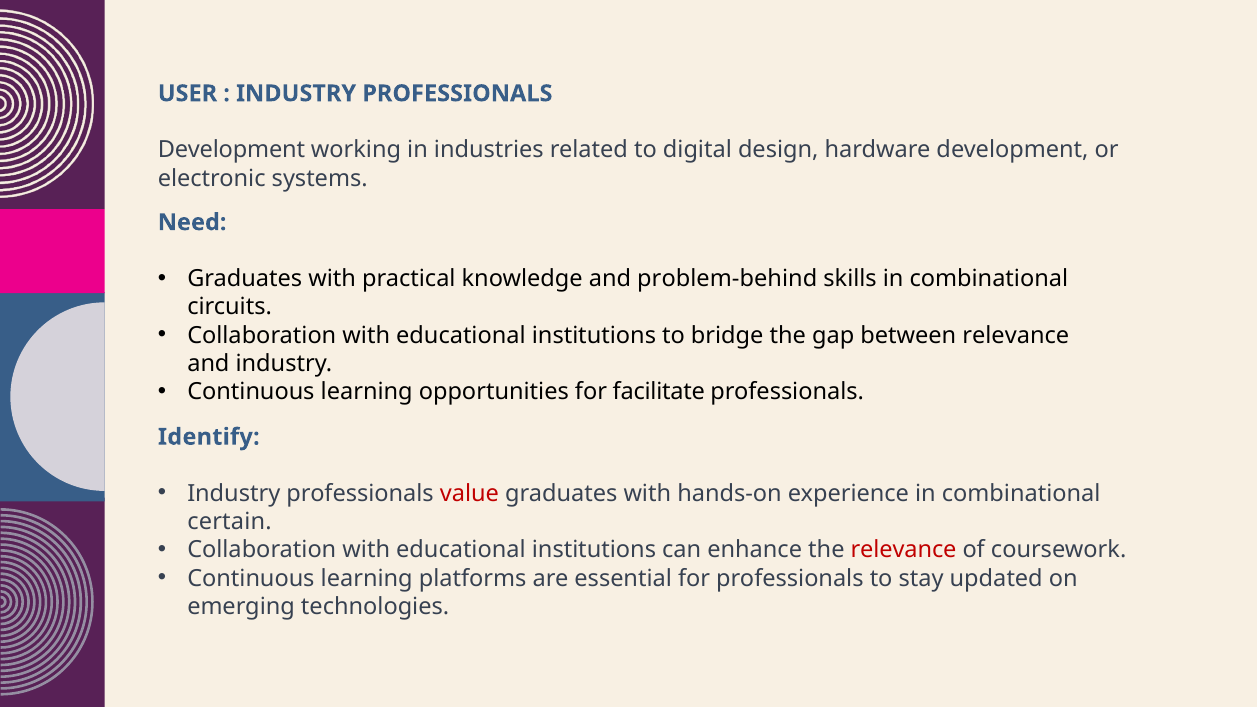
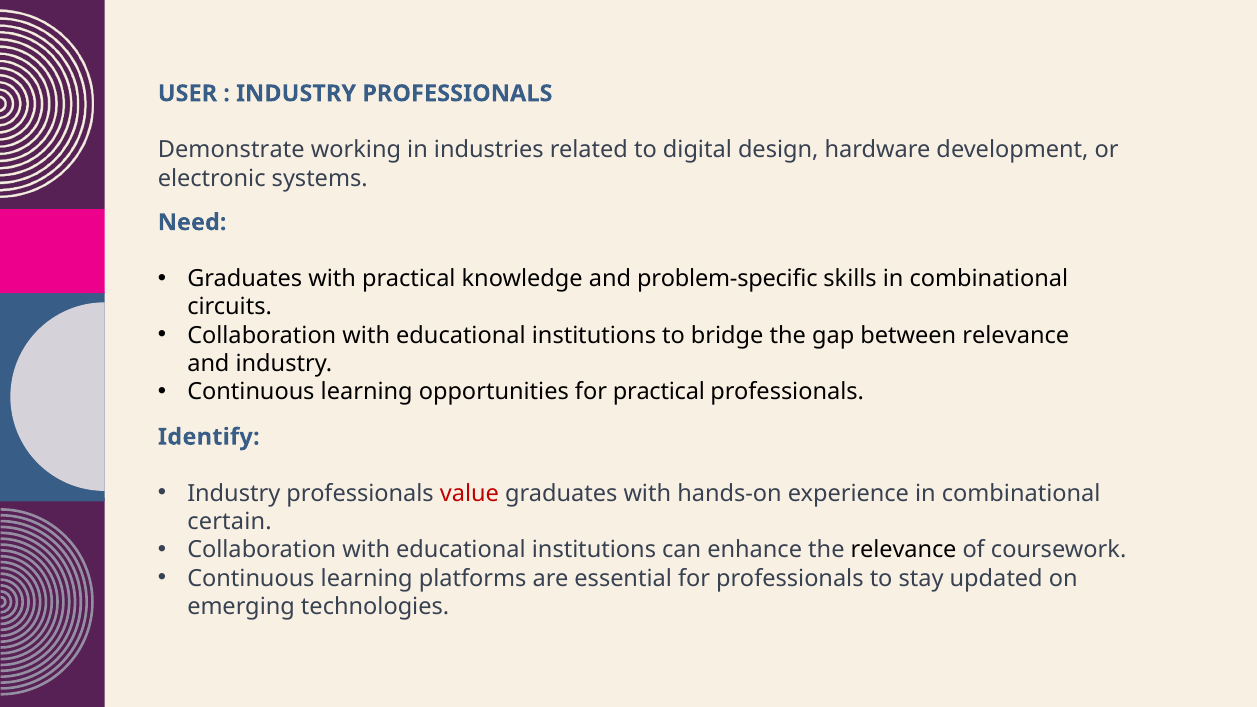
Development: Development -> Demonstrate (231, 150)
problem-behind: problem-behind -> problem-specific (727, 279)
for facilitate: facilitate -> practical (659, 392)
relevance colour: red -> black (904, 550)
